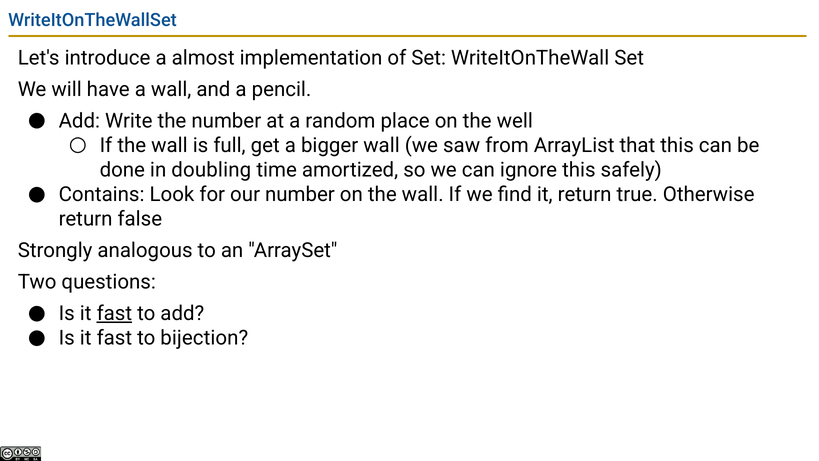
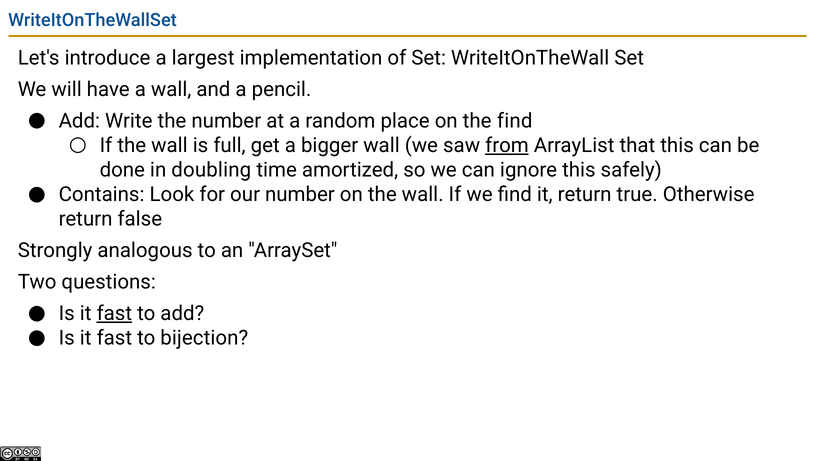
almost: almost -> largest (203, 58)
the well: well -> find (515, 121)
from underline: none -> present (507, 145)
